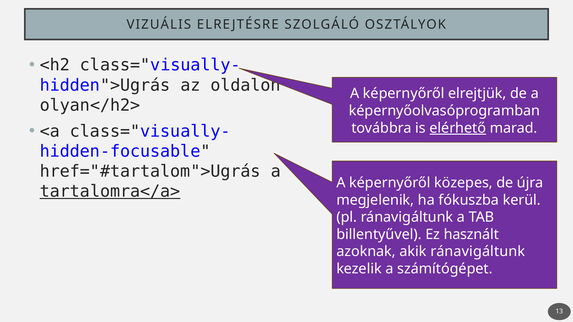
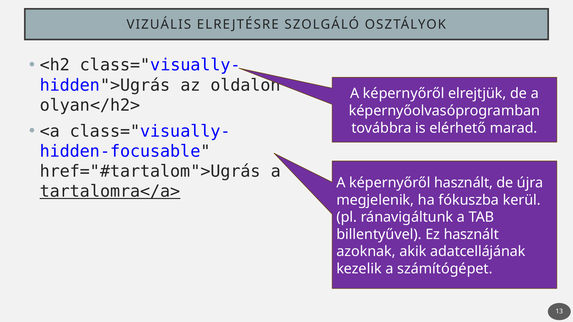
elérhető underline: present -> none (458, 128)
képernyőről közepes: közepes -> használt (464, 183)
akik ránavigáltunk: ránavigáltunk -> adatcellájának (478, 252)
